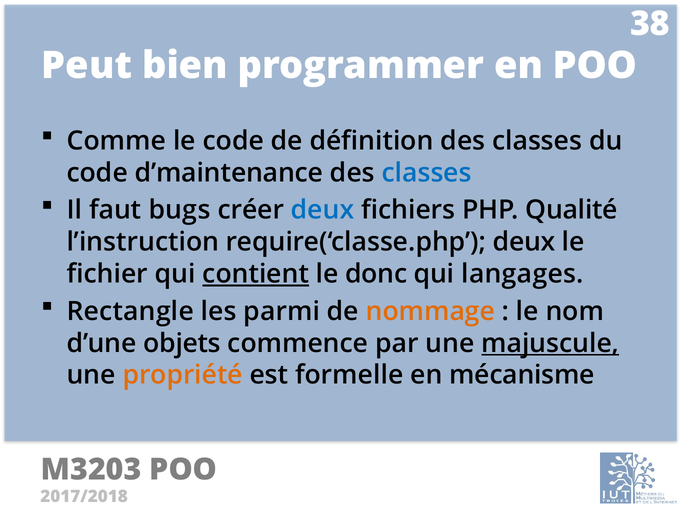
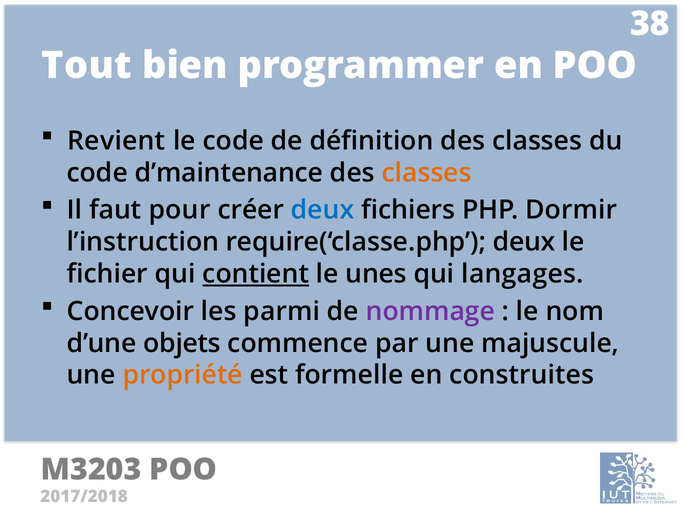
Peut: Peut -> Tout (87, 66)
Comme: Comme -> Revient (116, 141)
classes colour: blue -> orange (427, 173)
bugs: bugs -> pour (179, 210)
Qualité: Qualité -> Dormir (571, 210)
donc: donc -> unes (376, 274)
Rectangle: Rectangle -> Concevoir (130, 311)
nommage colour: orange -> purple (430, 311)
majuscule underline: present -> none (550, 343)
mécanisme: mécanisme -> construites (522, 375)
